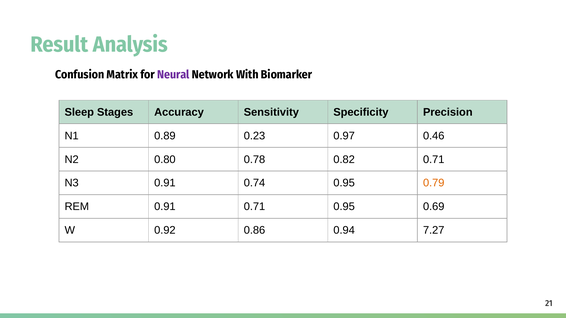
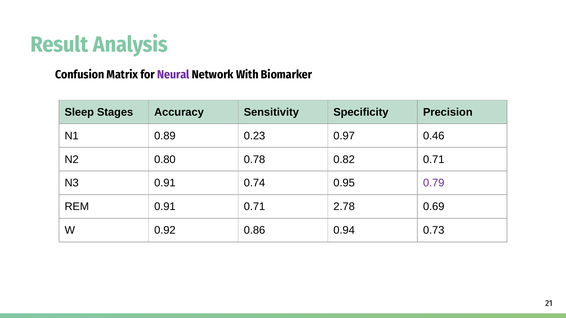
0.79 colour: orange -> purple (434, 183)
0.71 0.95: 0.95 -> 2.78 (344, 207)
7.27: 7.27 -> 0.73 (434, 231)
